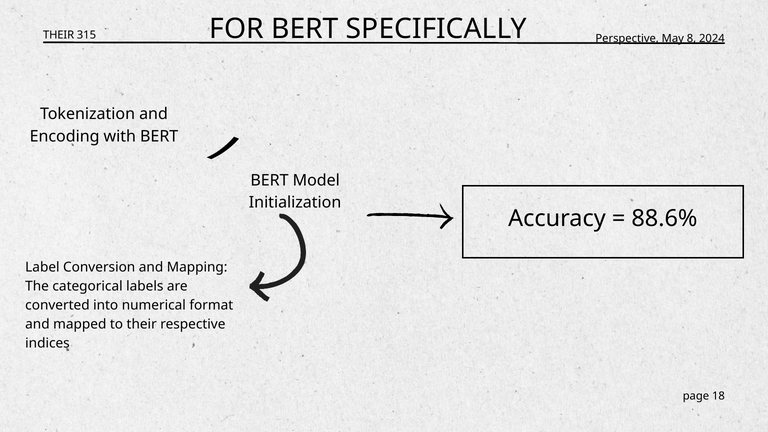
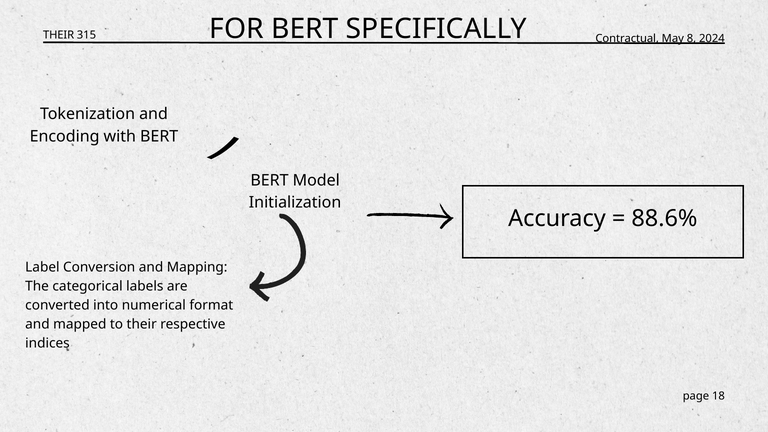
Perspective: Perspective -> Contractual (627, 39)
